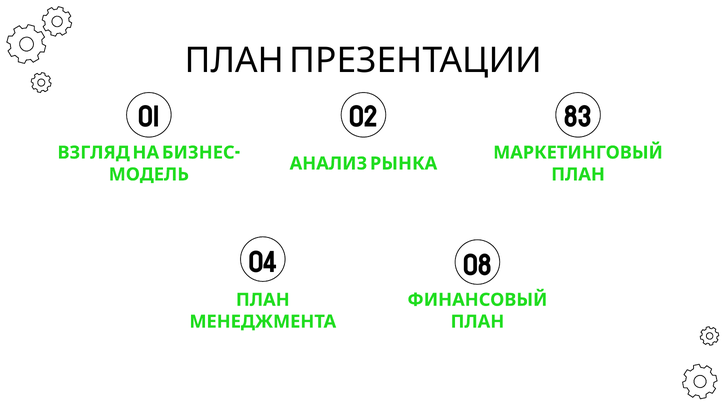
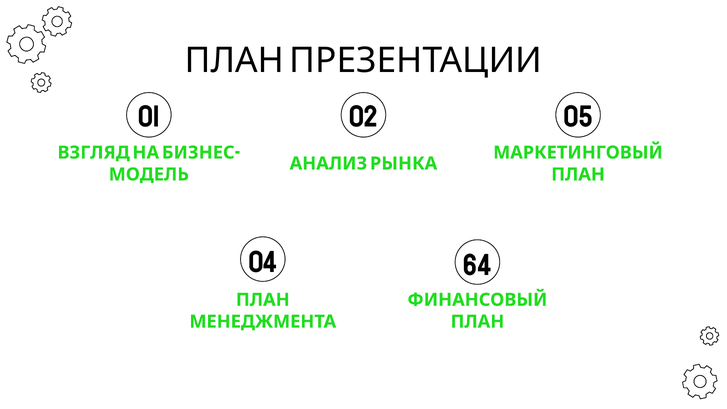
83: 83 -> 05 (578, 117)
08: 08 -> 64 (477, 265)
